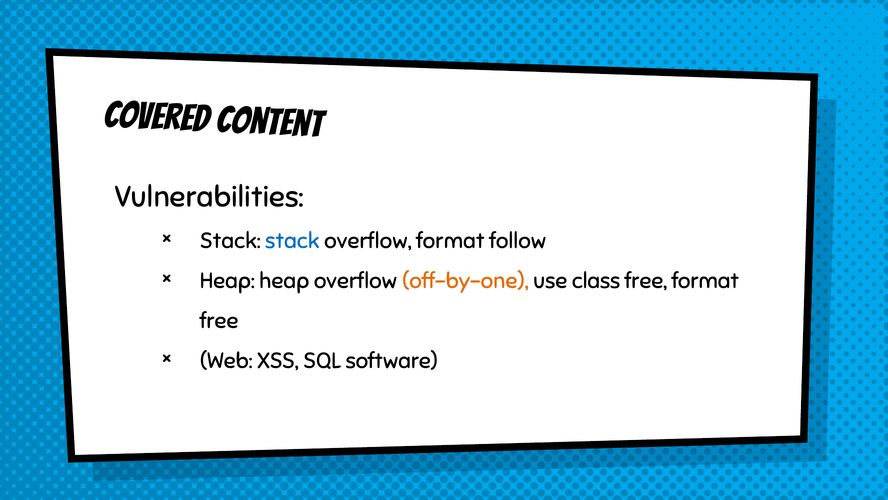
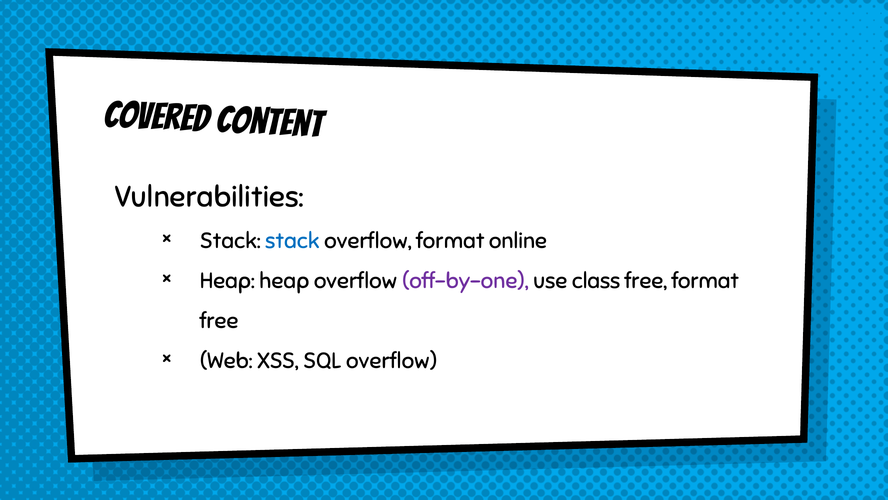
follow: follow -> online (518, 240)
off-by-one colour: orange -> purple (465, 280)
SQL software: software -> overflow (392, 360)
